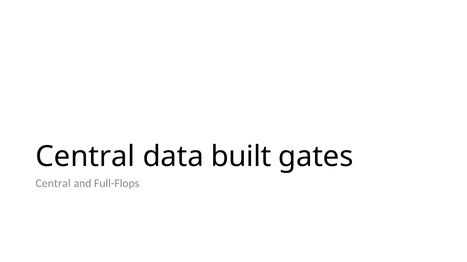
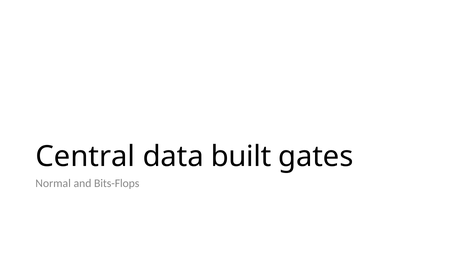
Central: Central -> Normal (53, 184)
Full-Flops: Full-Flops -> Bits-Flops (117, 184)
